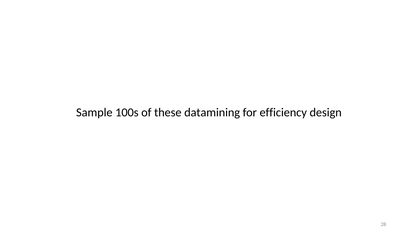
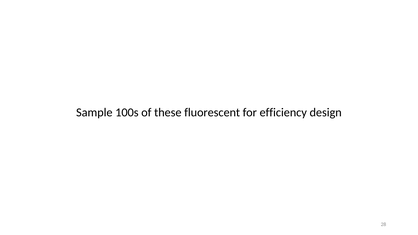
datamining: datamining -> fluorescent (212, 113)
